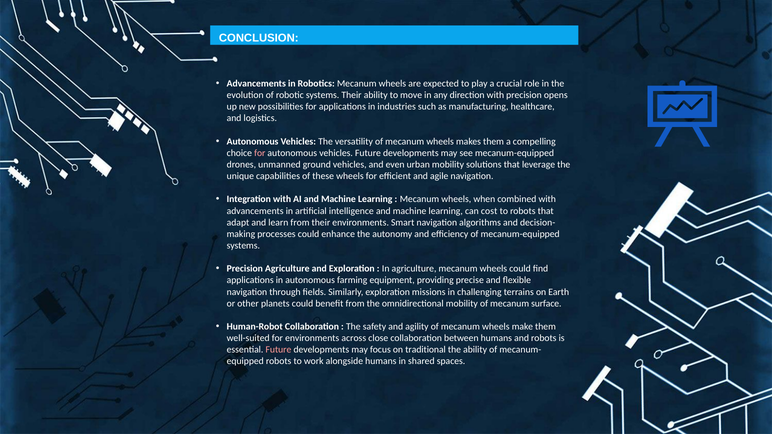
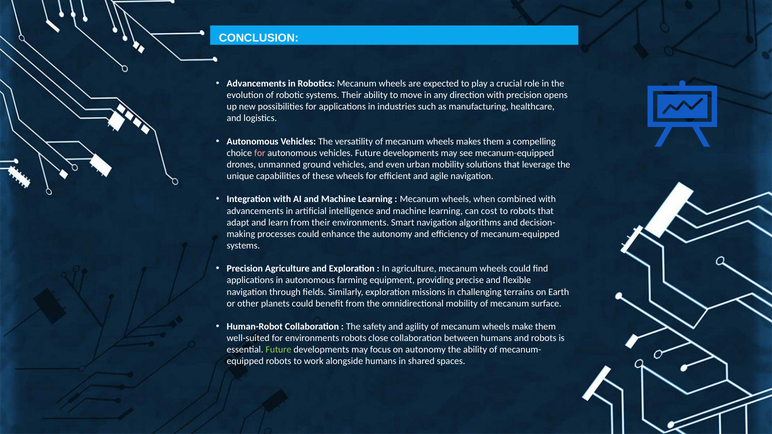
environments across: across -> robots (354, 338)
Future colour: pink -> light green (278, 350)
on traditional: traditional -> autonomy (426, 350)
